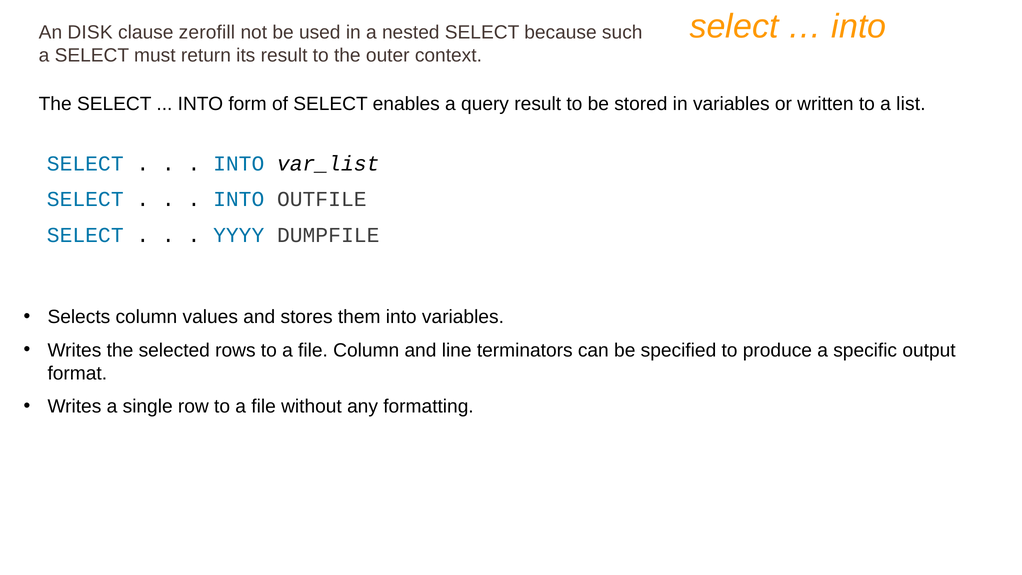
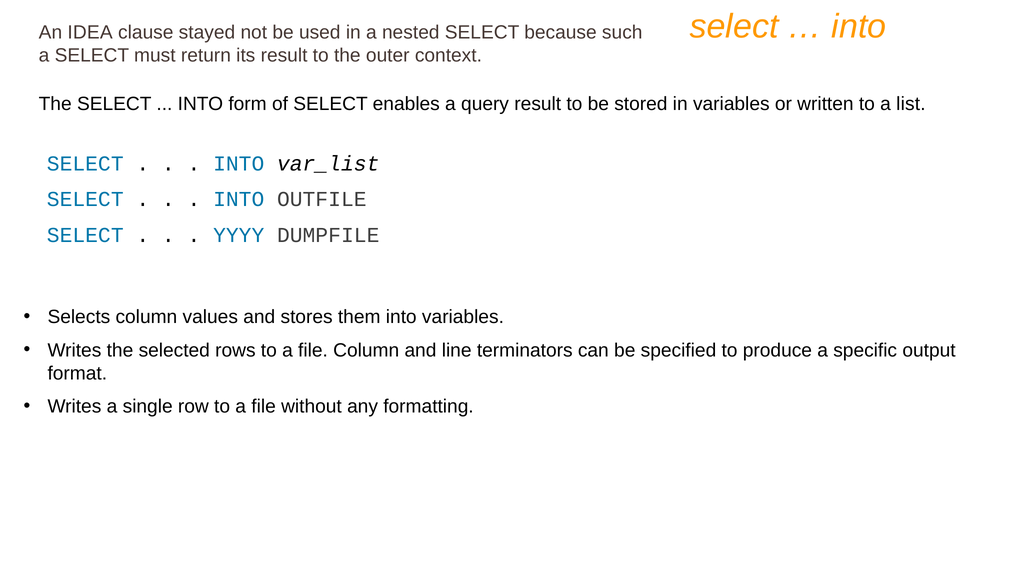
DISK: DISK -> IDEA (90, 33)
zerofill: zerofill -> stayed (207, 33)
